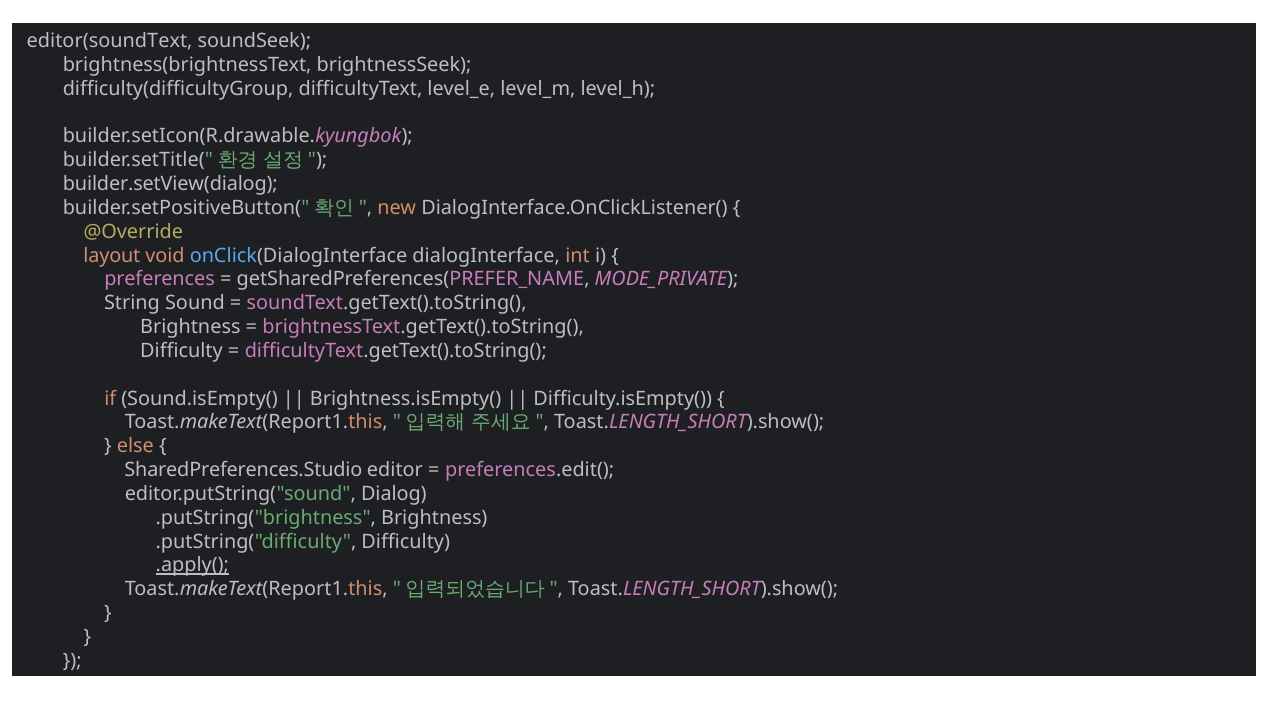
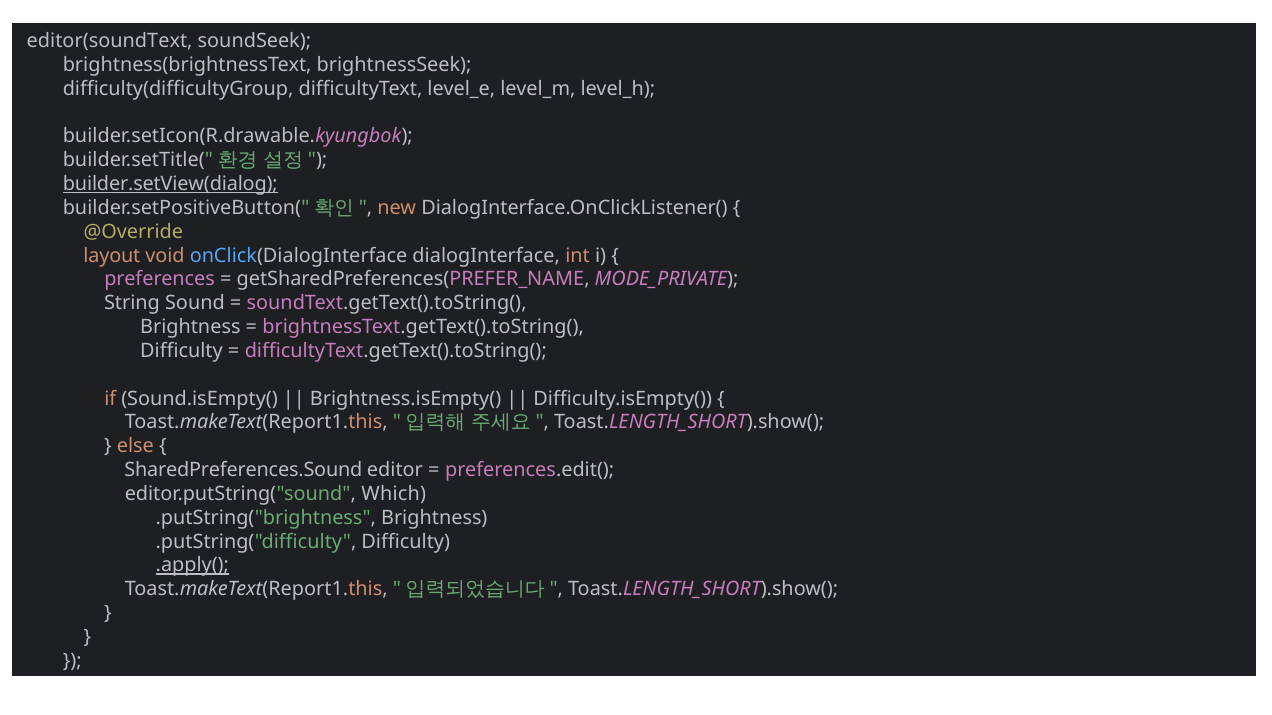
builder.setView(dialog underline: none -> present (170, 184)
SharedPreferences.Studio: SharedPreferences.Studio -> SharedPreferences.Sound (243, 470)
Dialog: Dialog -> Which (394, 494)
